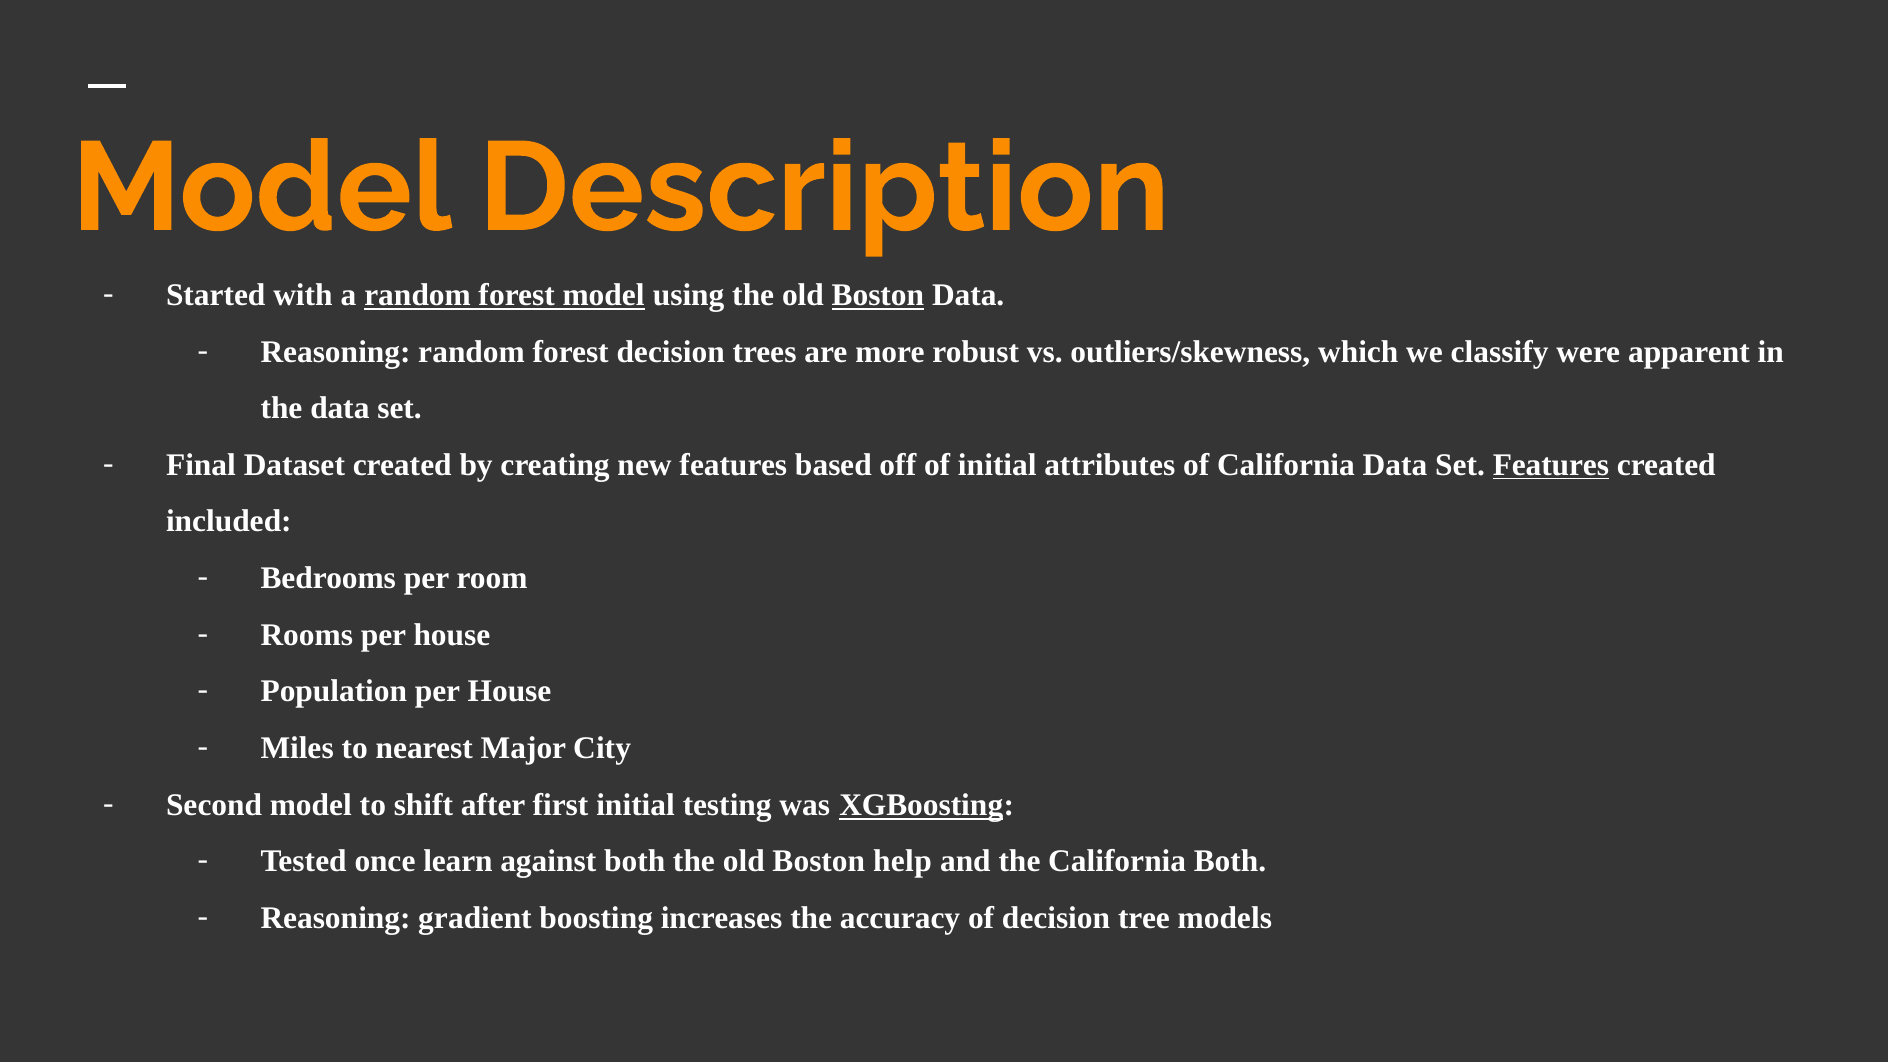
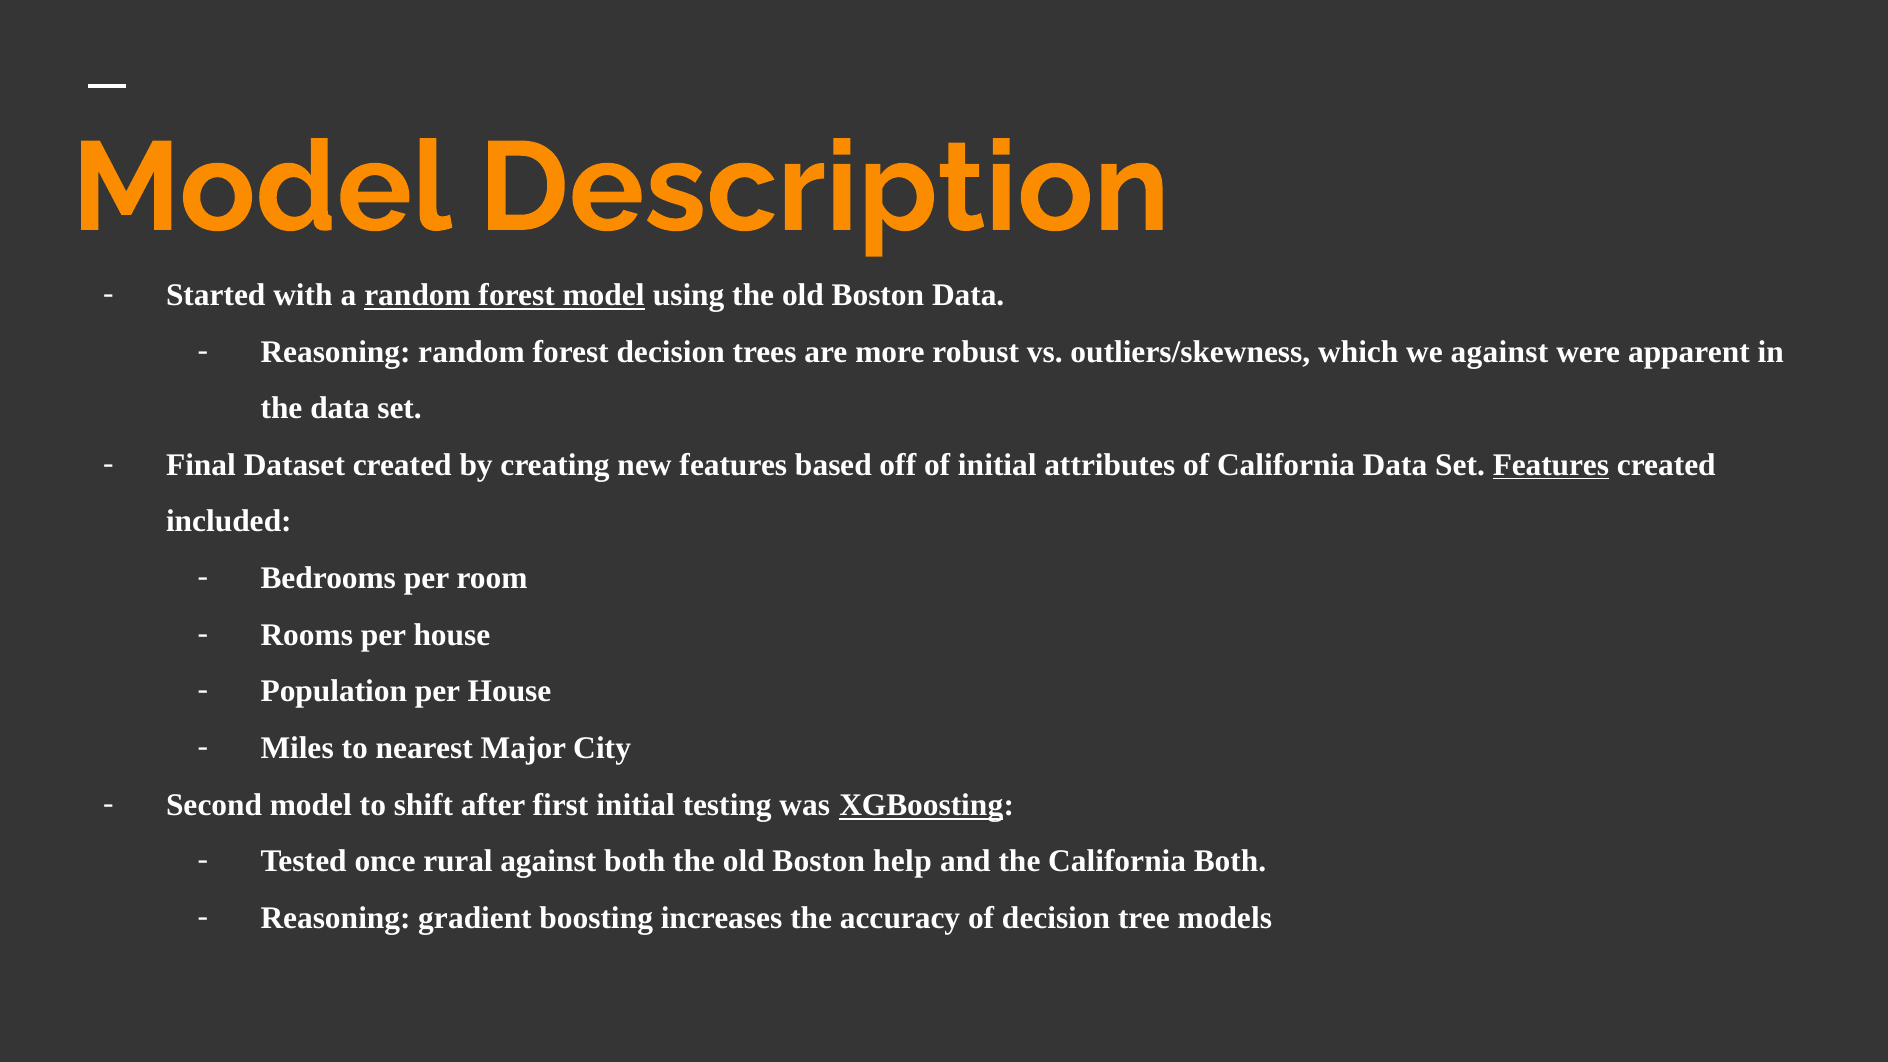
Boston underline: present -> none (878, 295)
we classify: classify -> against (1500, 352)
learn: learn -> rural (458, 861)
